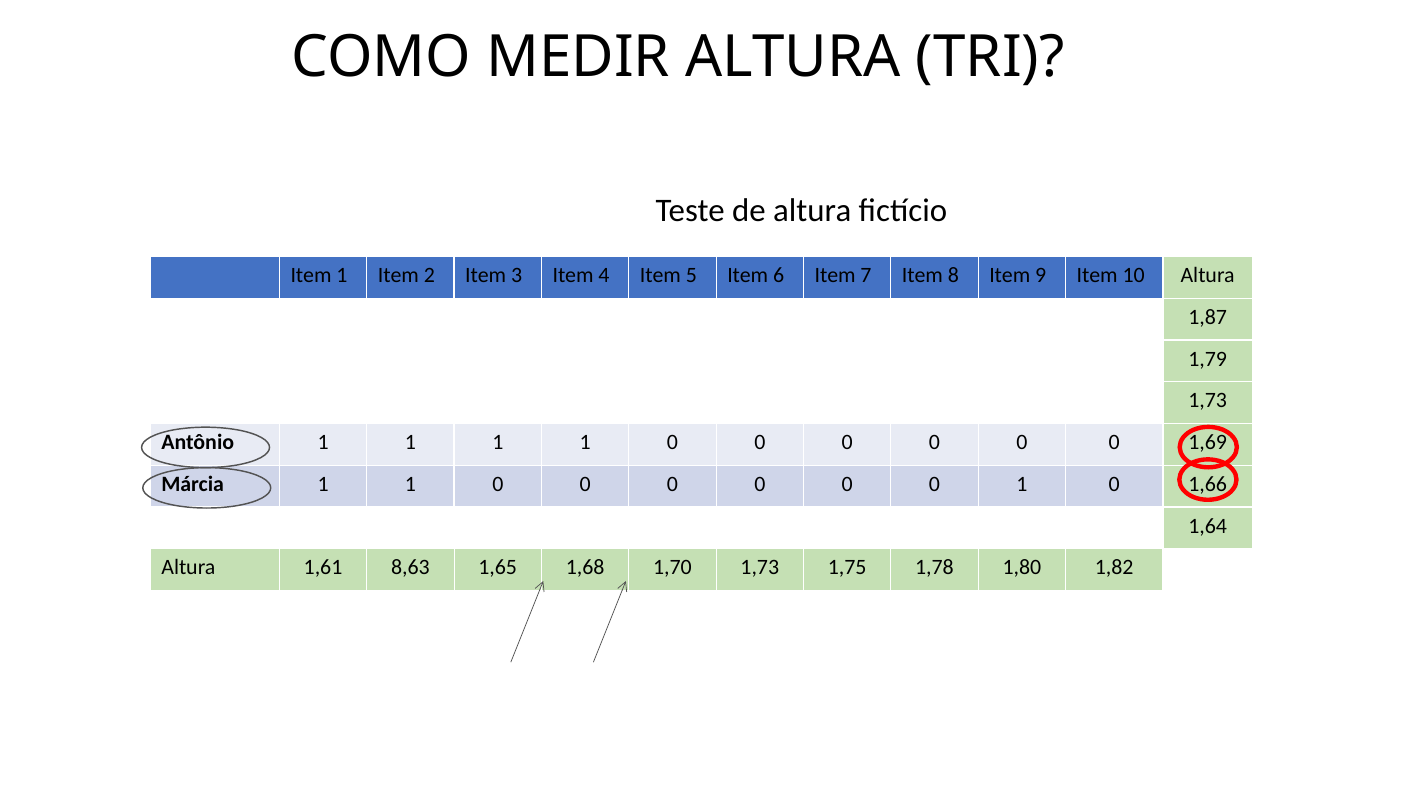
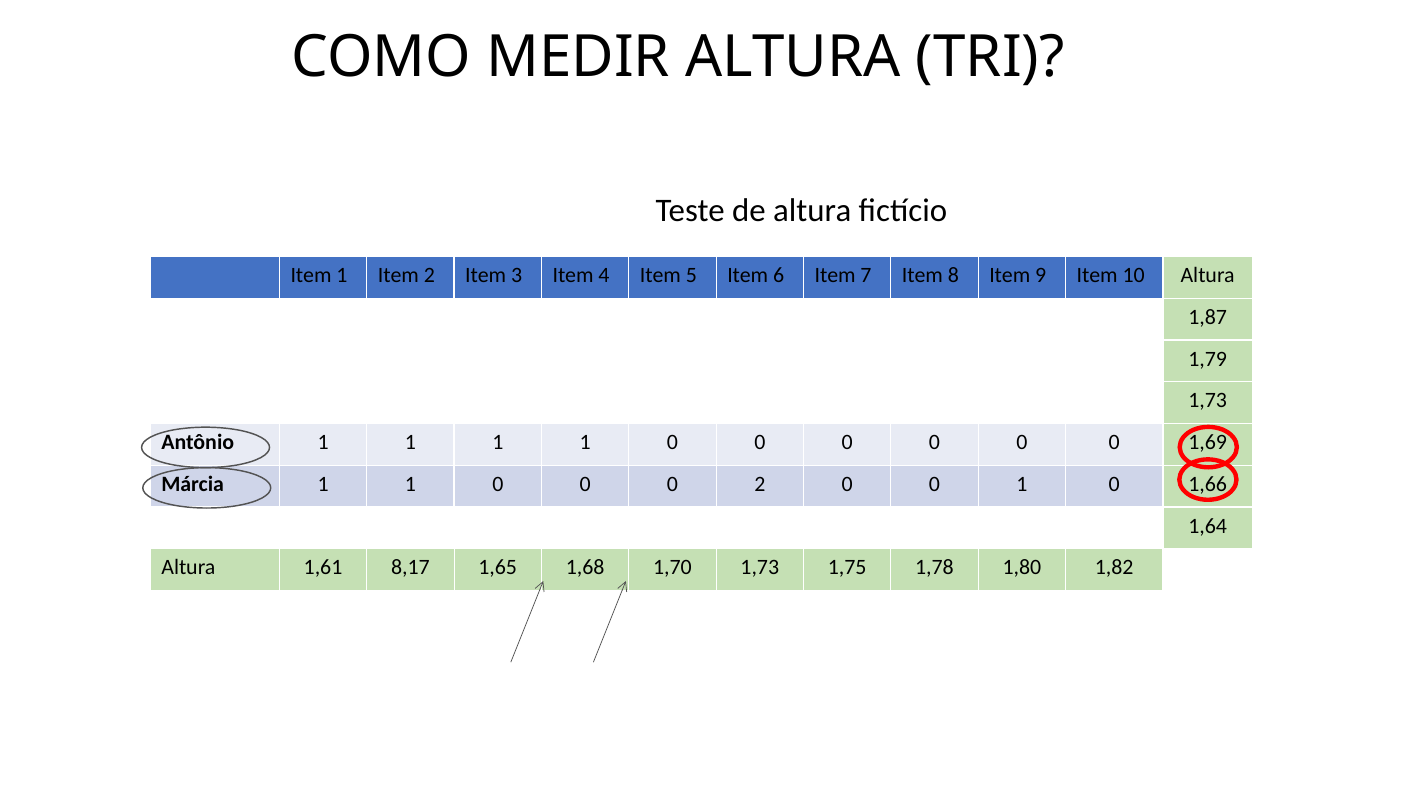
0: 0 -> 2 (760, 484)
8,63: 8,63 -> 8,17 (410, 567)
